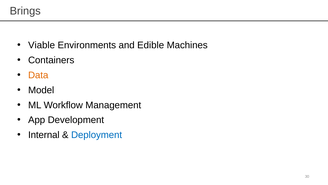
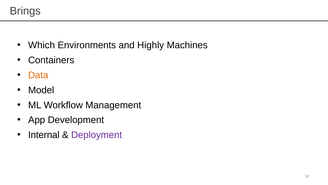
Viable: Viable -> Which (42, 45)
Edible: Edible -> Highly (151, 45)
Deployment colour: blue -> purple (97, 135)
